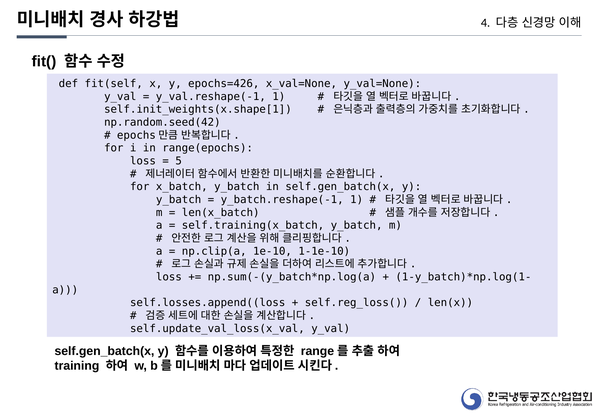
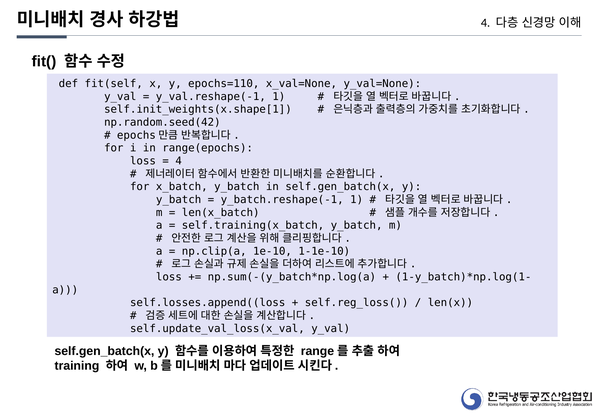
epochs=426: epochs=426 -> epochs=110 (224, 84)
5: 5 -> 4 (179, 161)
